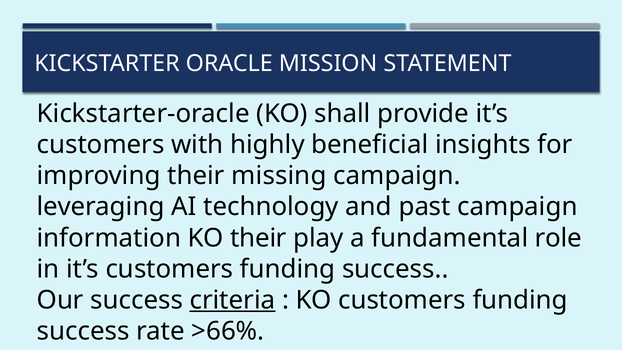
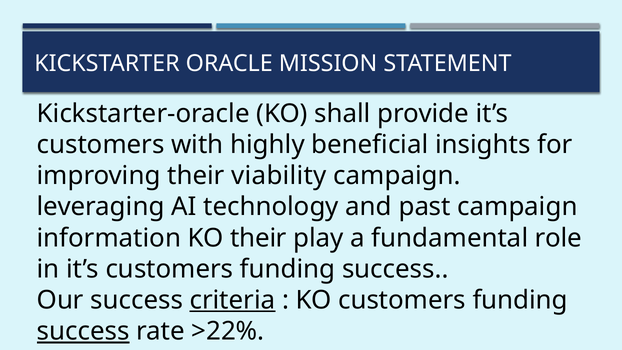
missing: missing -> viability (279, 176)
success underline: none -> present (83, 331)
>66%: >66% -> >22% (228, 331)
